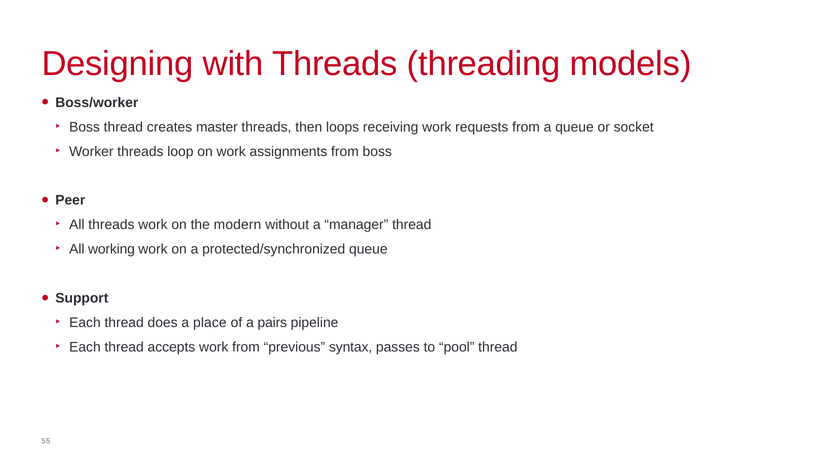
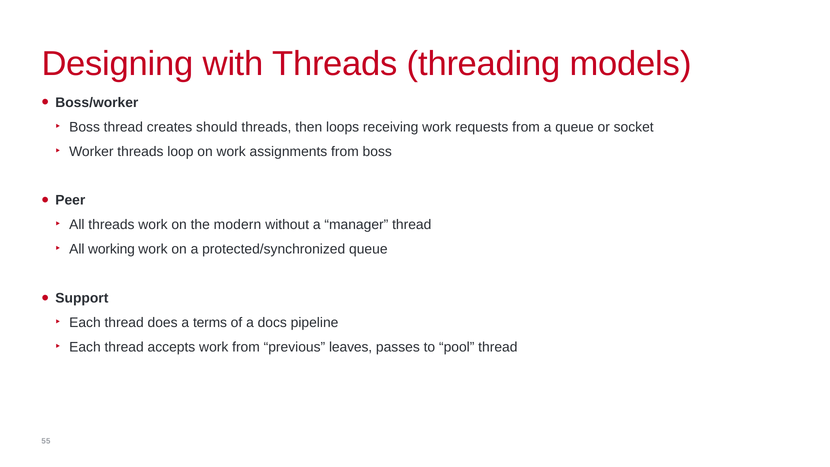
master: master -> should (217, 127)
place: place -> terms (210, 323)
pairs: pairs -> docs (272, 323)
syntax: syntax -> leaves (351, 347)
